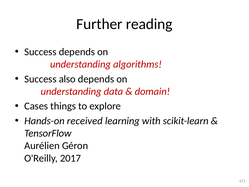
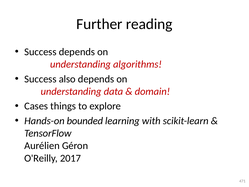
received: received -> bounded (85, 121)
